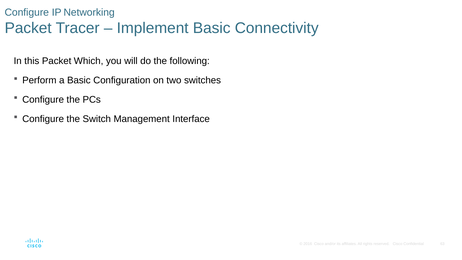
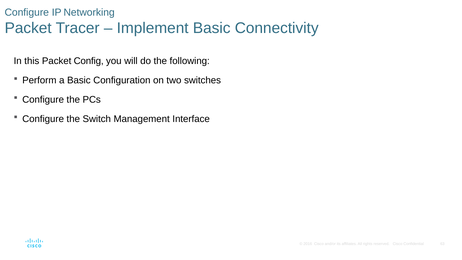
Which: Which -> Config (89, 61)
